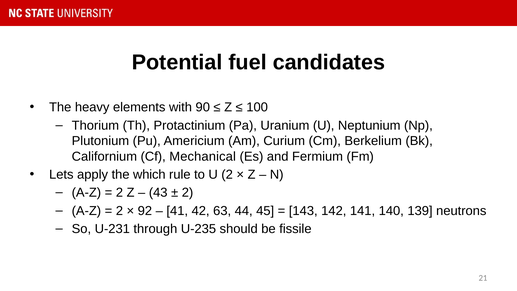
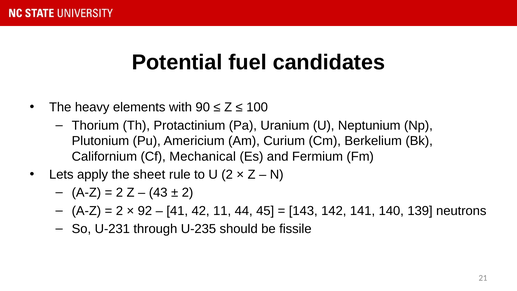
which: which -> sheet (149, 175)
63: 63 -> 11 (222, 211)
